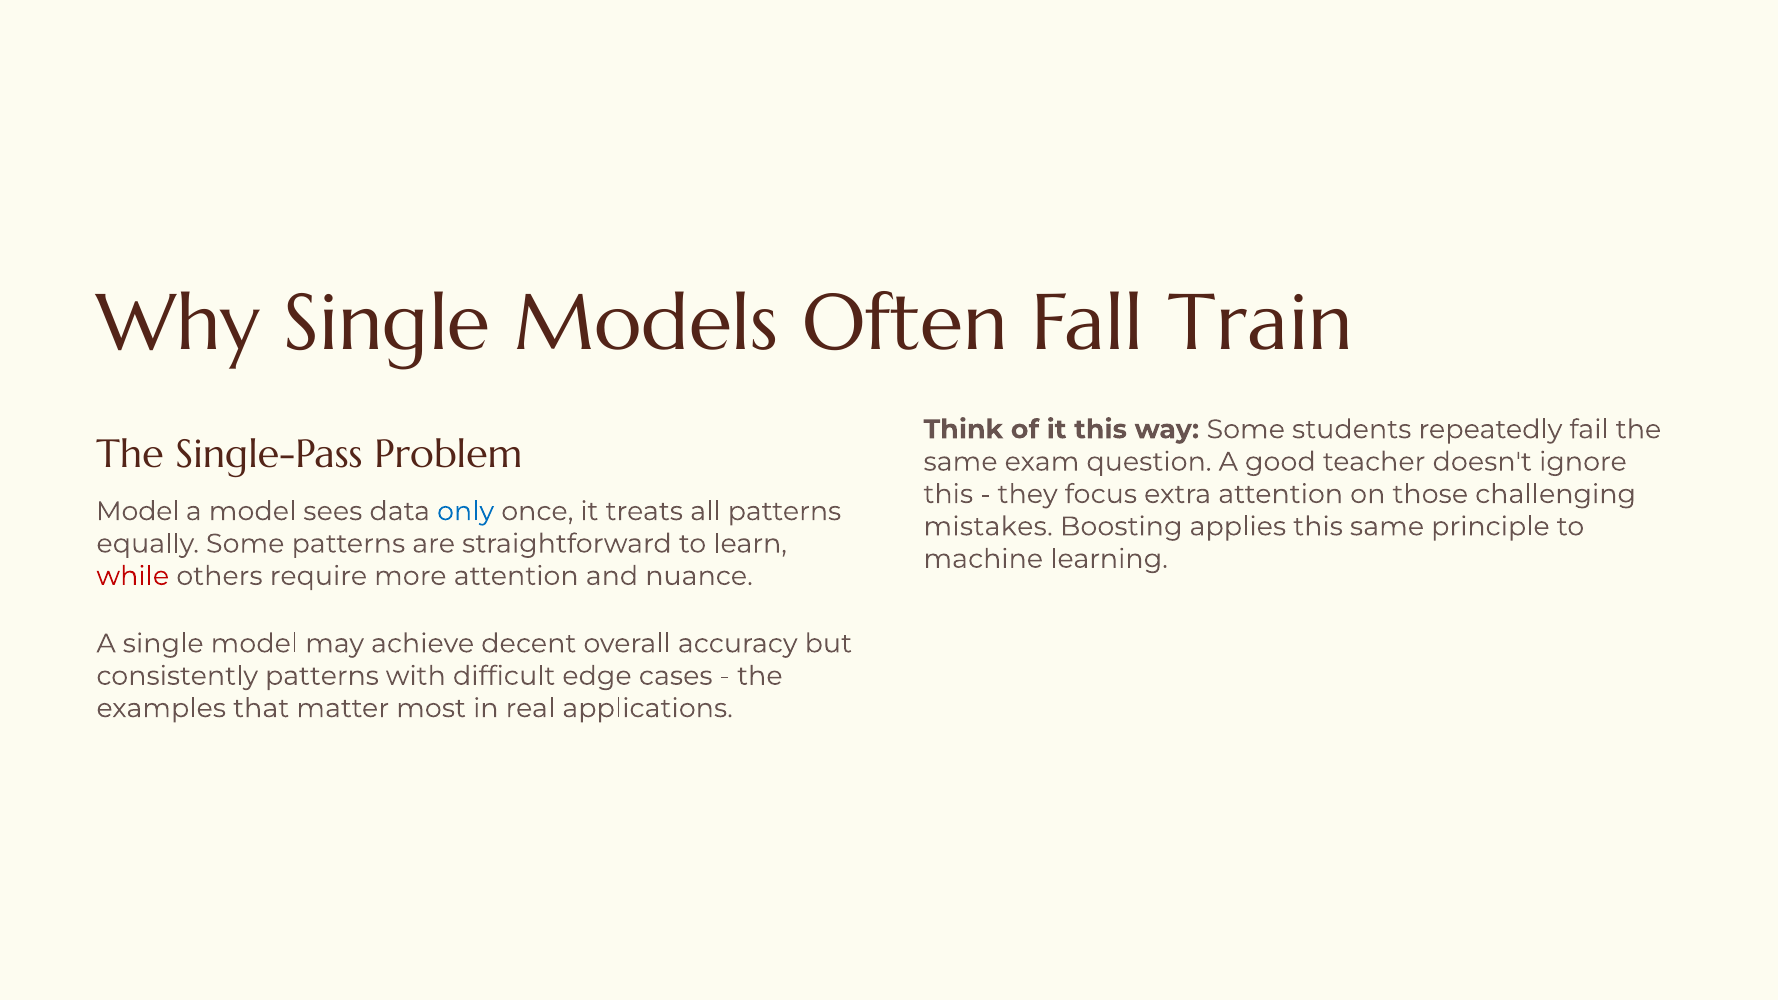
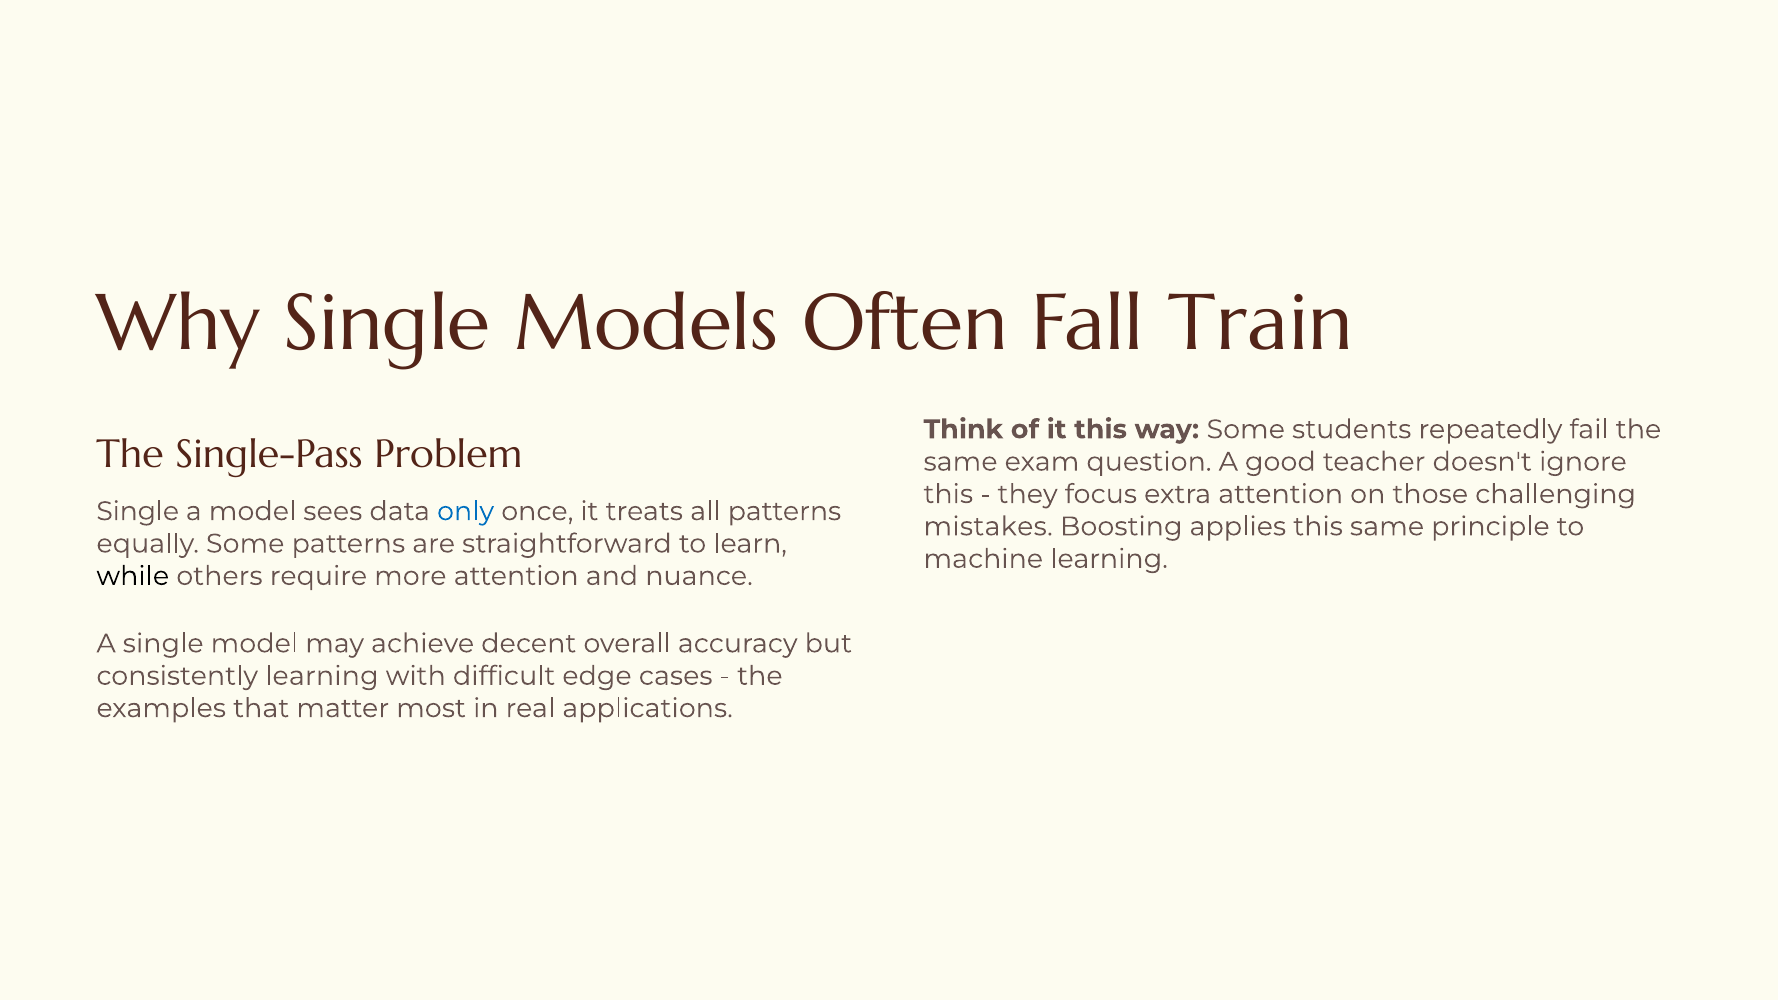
Model: Model -> Single (138, 511)
while colour: red -> black (133, 576)
consistently patterns: patterns -> learning (322, 676)
